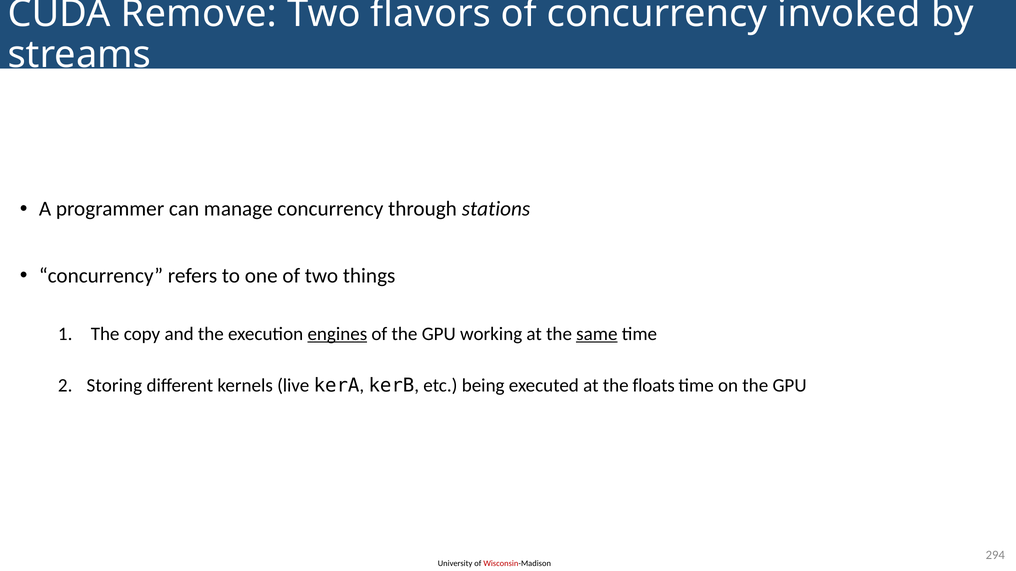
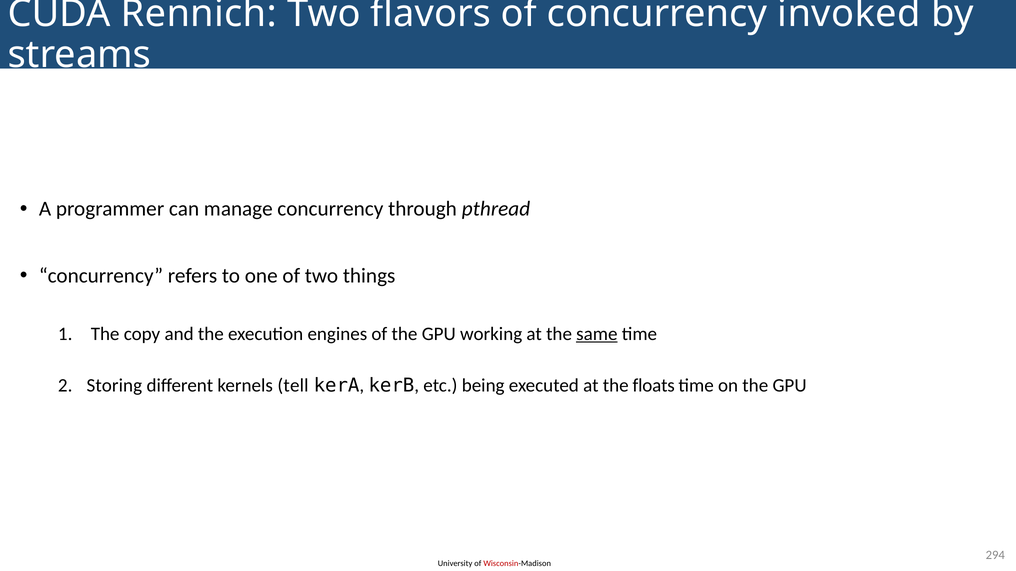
Remove: Remove -> Rennich (199, 13)
stations: stations -> pthread (496, 209)
engines underline: present -> none (337, 334)
live: live -> tell (293, 386)
